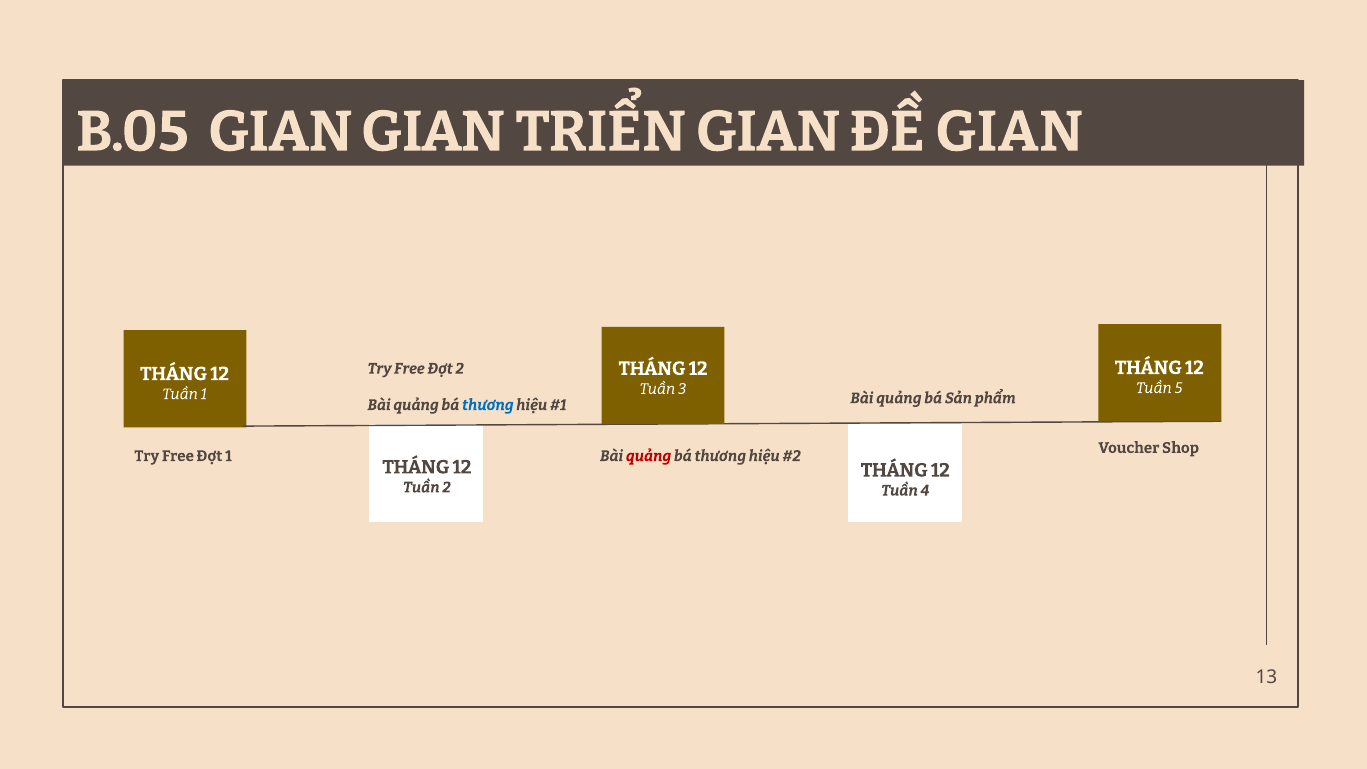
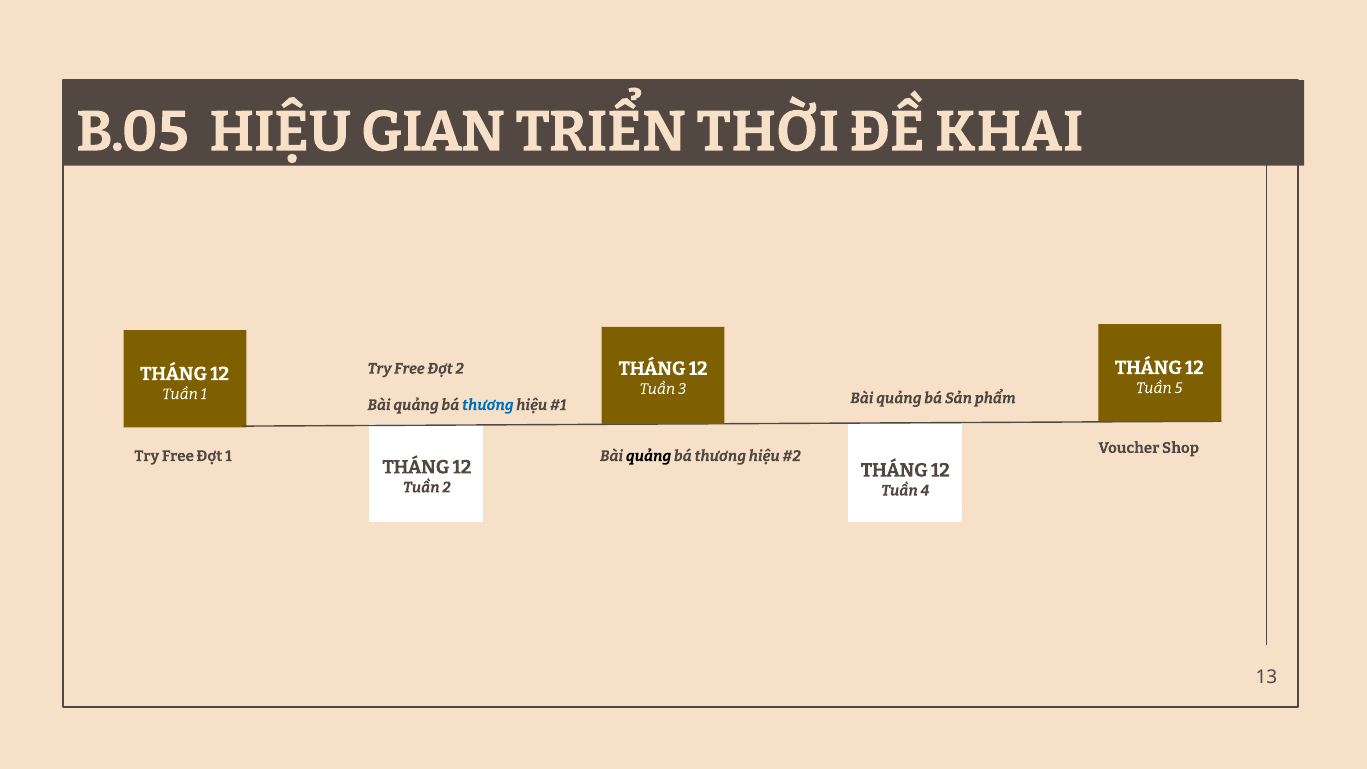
B.05 GIAN: GIAN -> HIỆU (280, 132)
TRIỂN GIAN: GIAN -> THỜI (768, 132)
ĐỀ GIAN: GIAN -> KHAI (1009, 132)
quảng colour: red -> black (649, 456)
